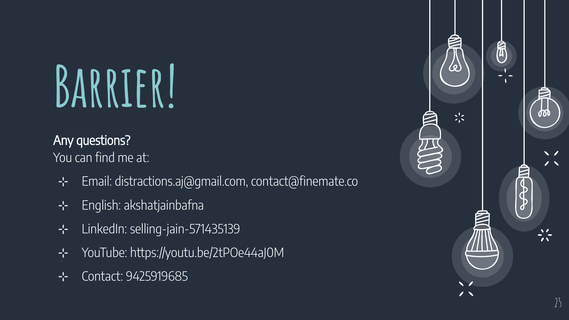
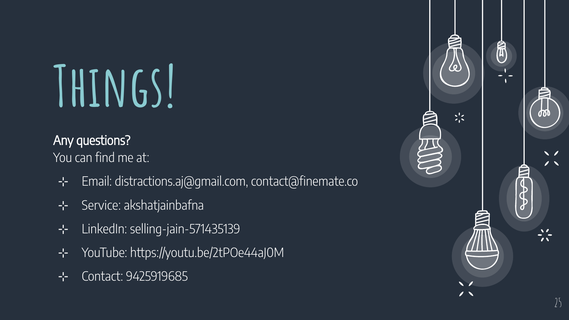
Barrier: Barrier -> Things (115, 88)
English: English -> Service (101, 206)
